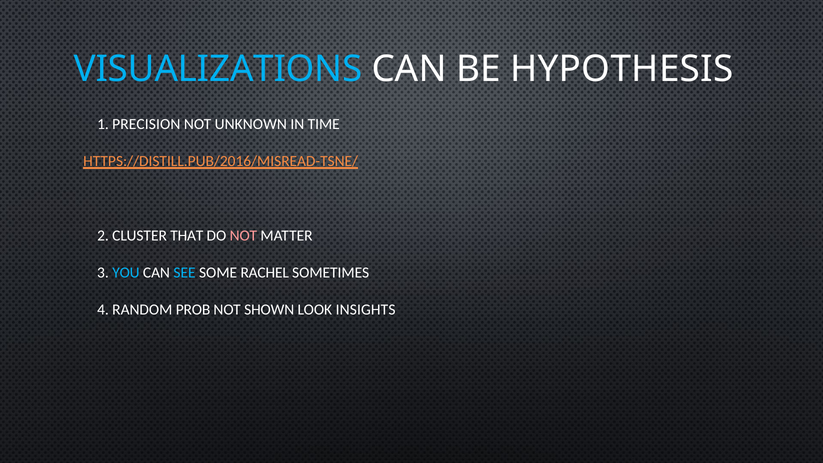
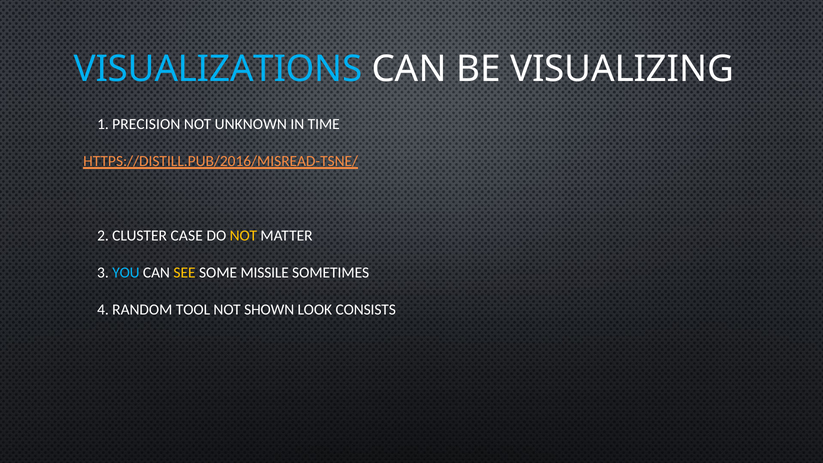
HYPOTHESIS: HYPOTHESIS -> VISUALIZING (622, 69)
THAT: THAT -> CASE (187, 236)
NOT colour: pink -> yellow (243, 236)
SEE colour: light blue -> yellow (185, 273)
RACHEL: RACHEL -> MISSILE (265, 273)
PROB: PROB -> TOOL (193, 310)
INSIGHTS: INSIGHTS -> CONSISTS (366, 310)
